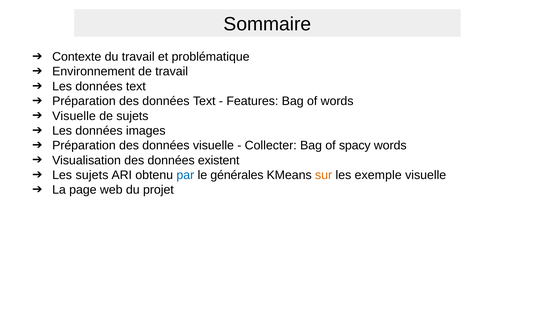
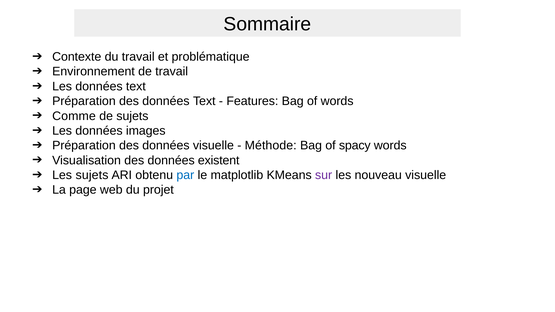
Visuelle: Visuelle -> Comme (74, 116)
Collecter: Collecter -> Méthode (271, 146)
générales: générales -> matplotlib (237, 175)
sur colour: orange -> purple (324, 175)
exemple: exemple -> nouveau (378, 175)
